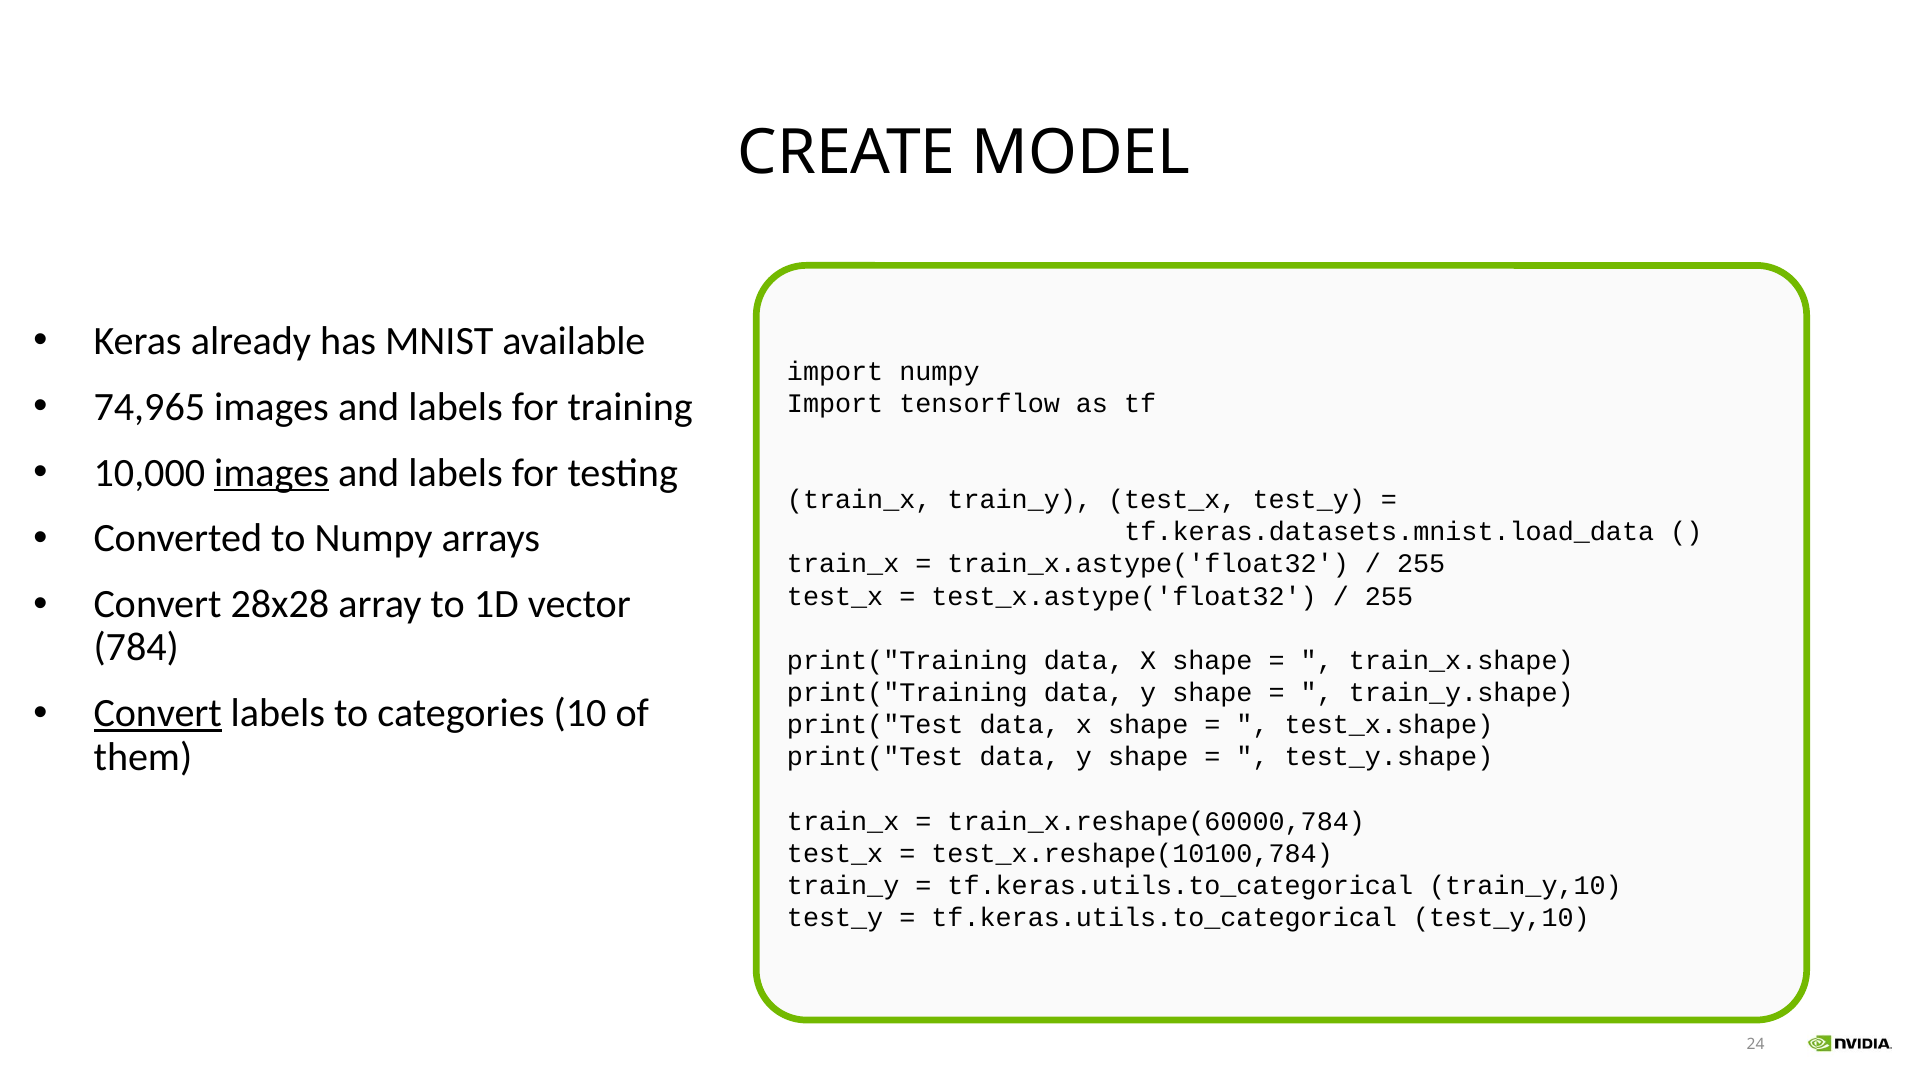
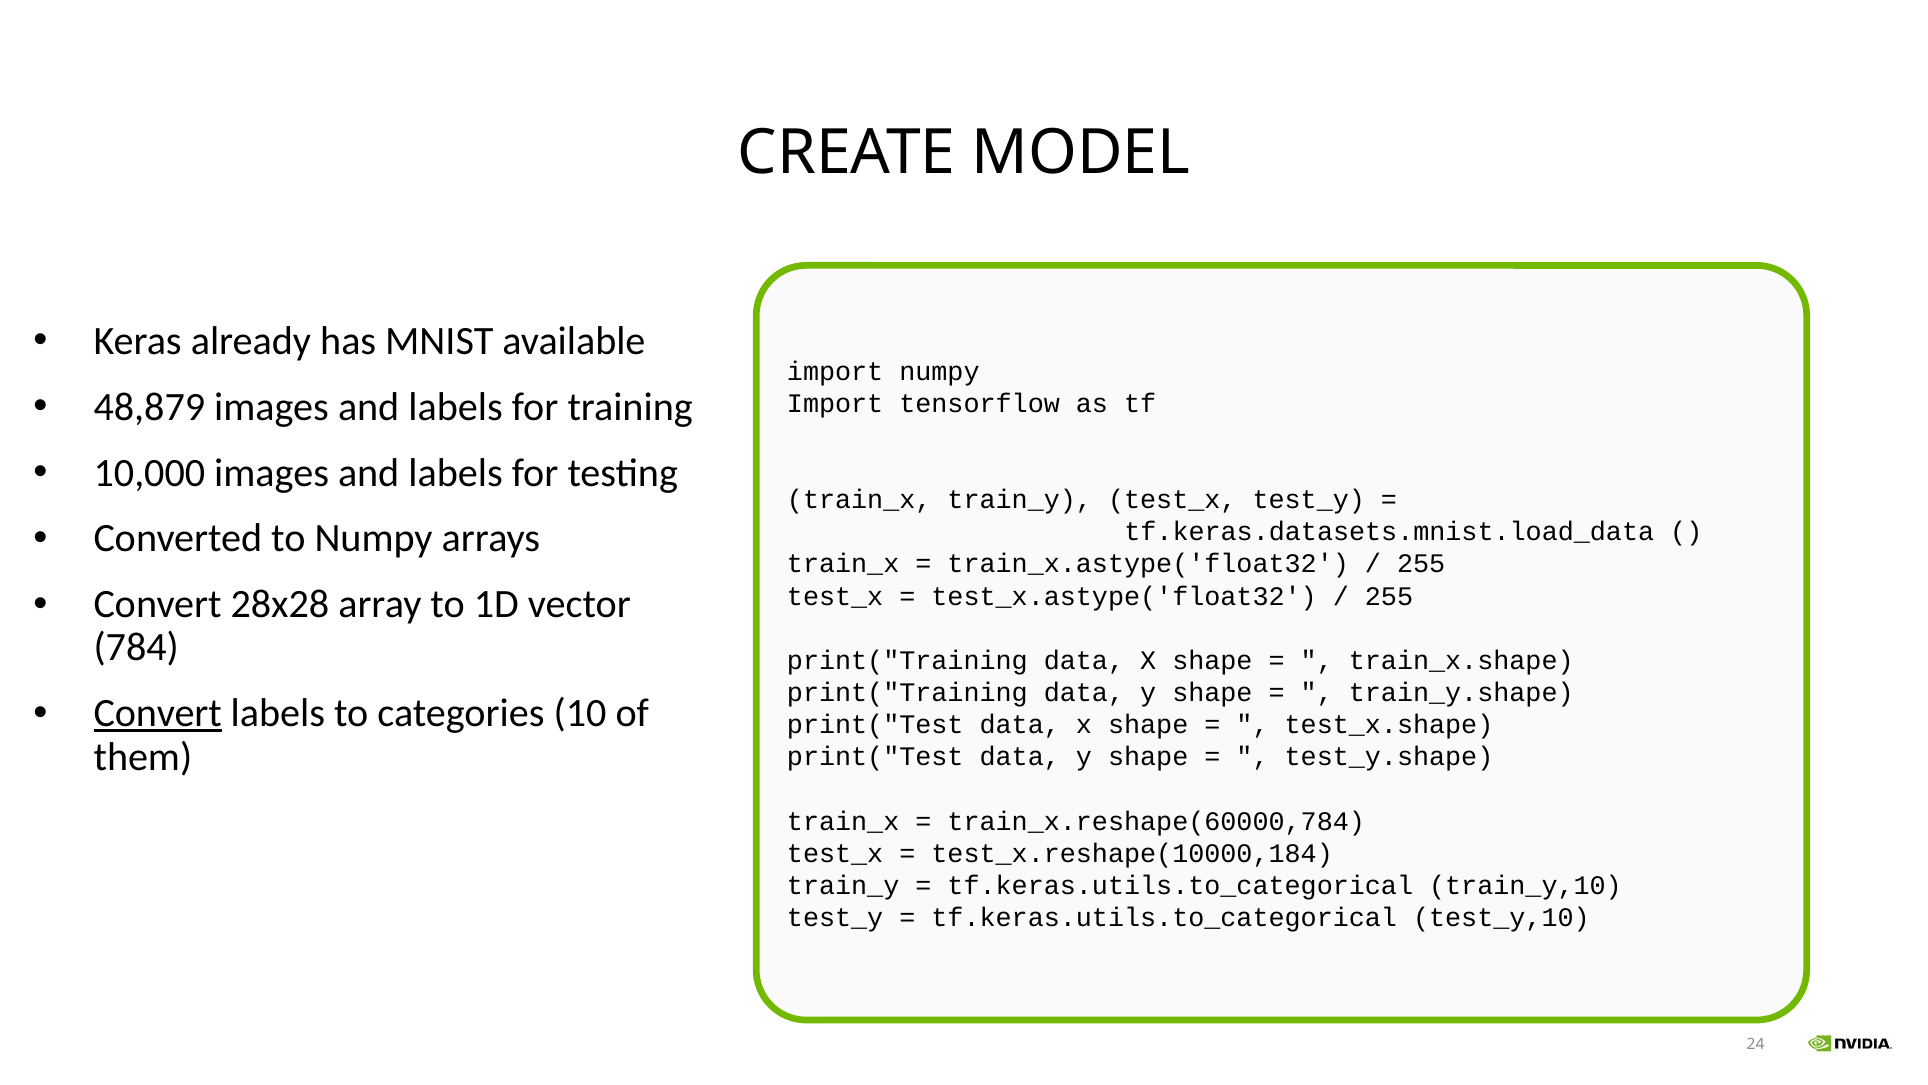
74,965: 74,965 -> 48,879 (149, 407)
images underline: present -> none (272, 473)
test_x.reshape(10100,784: test_x.reshape(10100,784 -> test_x.reshape(10000,184 (1132, 853)
